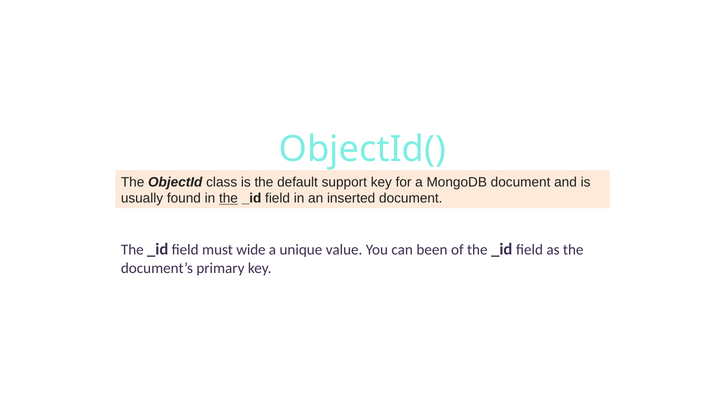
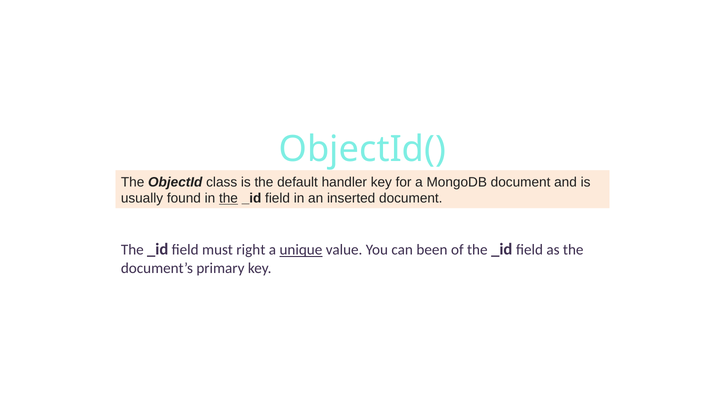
support: support -> handler (344, 182)
wide: wide -> right (251, 250)
unique underline: none -> present (301, 250)
